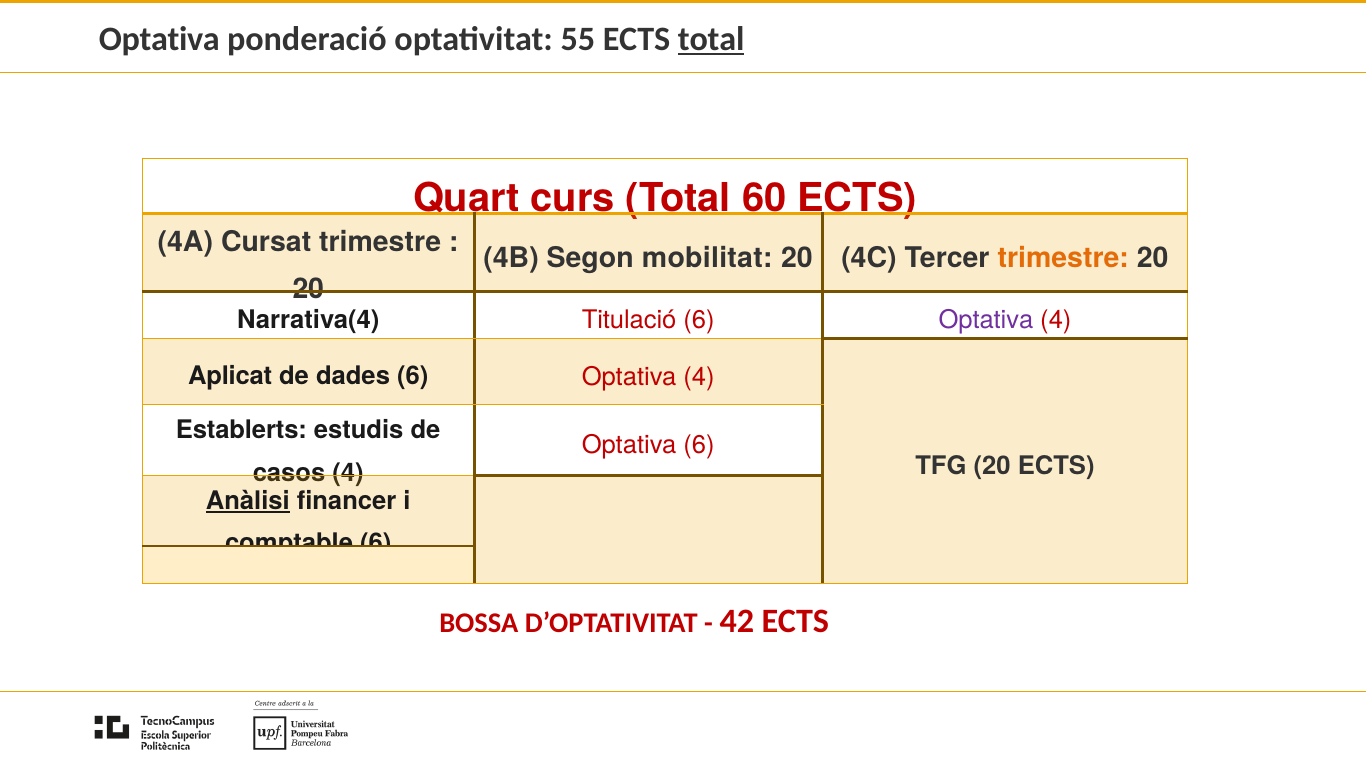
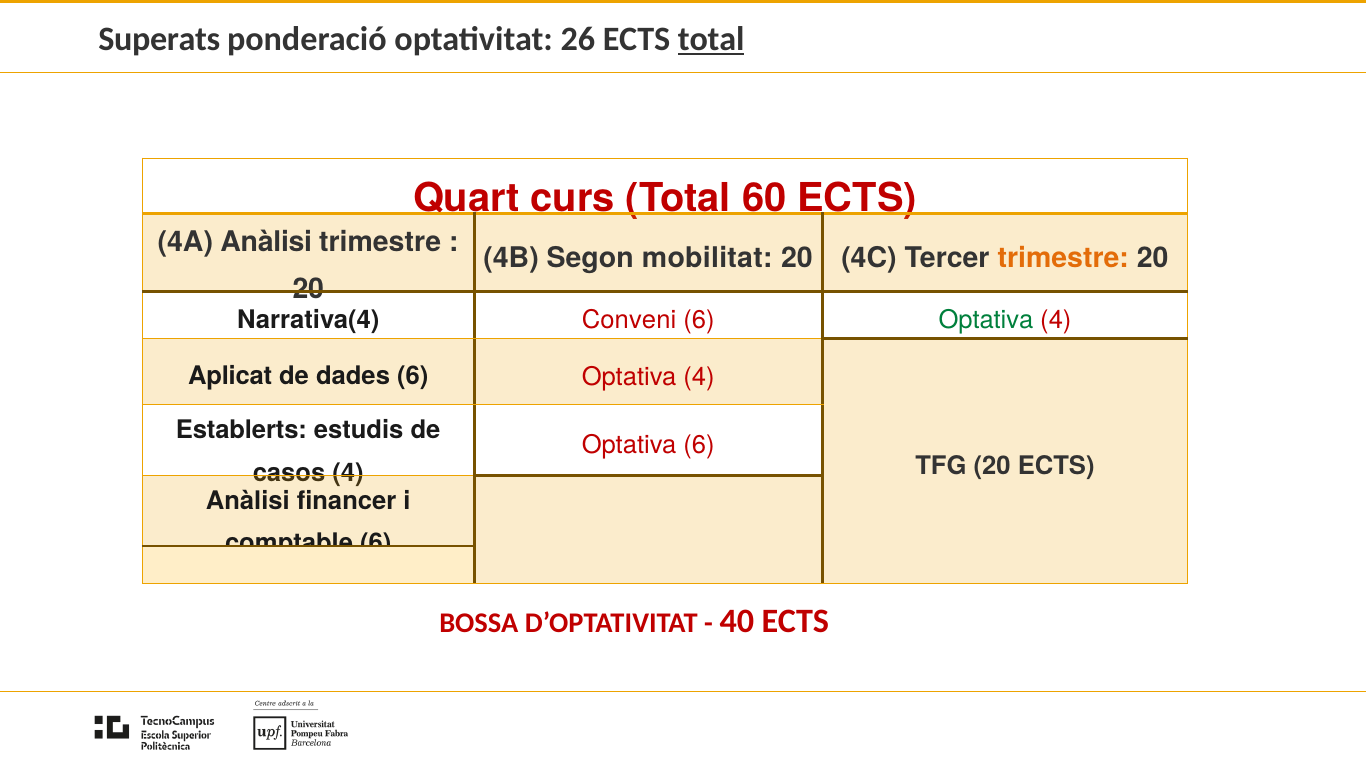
Optativa: Optativa -> Superats (159, 39)
55: 55 -> 26 (578, 39)
4A Cursat: Cursat -> Anàlisi (266, 242)
Titulació: Titulació -> Conveni (629, 321)
Optativa colour: purple -> green (986, 321)
Anàlisi underline: present -> none (248, 501)
42: 42 -> 40 (737, 622)
